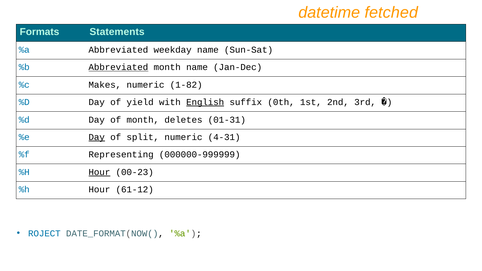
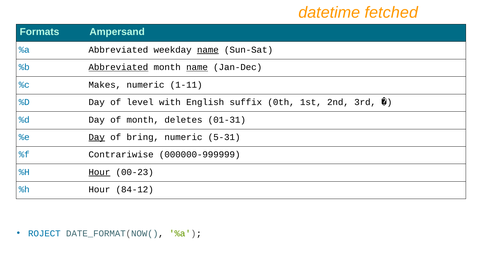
Statements: Statements -> Ampersand (117, 32)
name underline: none -> present (208, 50)
name underline: none -> present (197, 67)
1-82: 1-82 -> 1-11 (186, 85)
yield: yield -> level (140, 102)
English underline: present -> none (205, 102)
split: split -> bring (143, 137)
4-31: 4-31 -> 5-31 (224, 137)
Representing: Representing -> Contrariwise (121, 155)
61-12: 61-12 -> 84-12 (135, 190)
